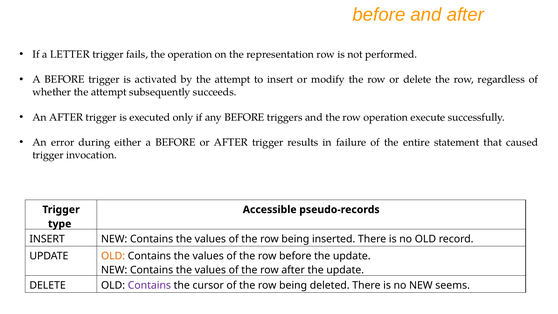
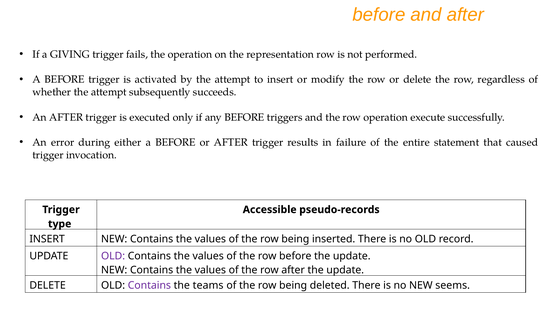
LETTER: LETTER -> GIVING (70, 54)
OLD colour: orange -> purple (113, 256)
cursor: cursor -> teams (208, 285)
